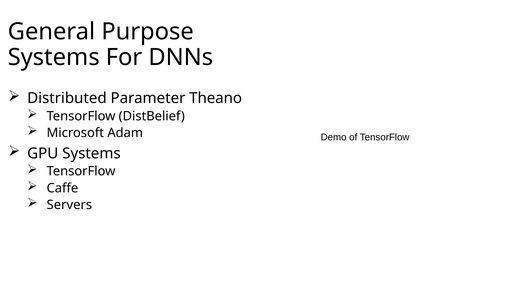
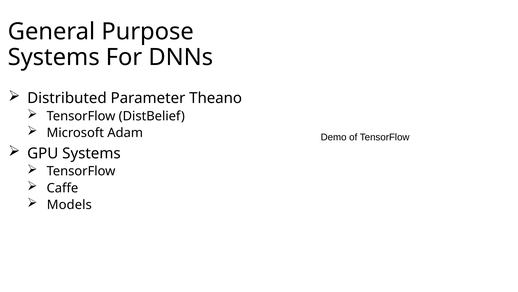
Servers: Servers -> Models (69, 204)
